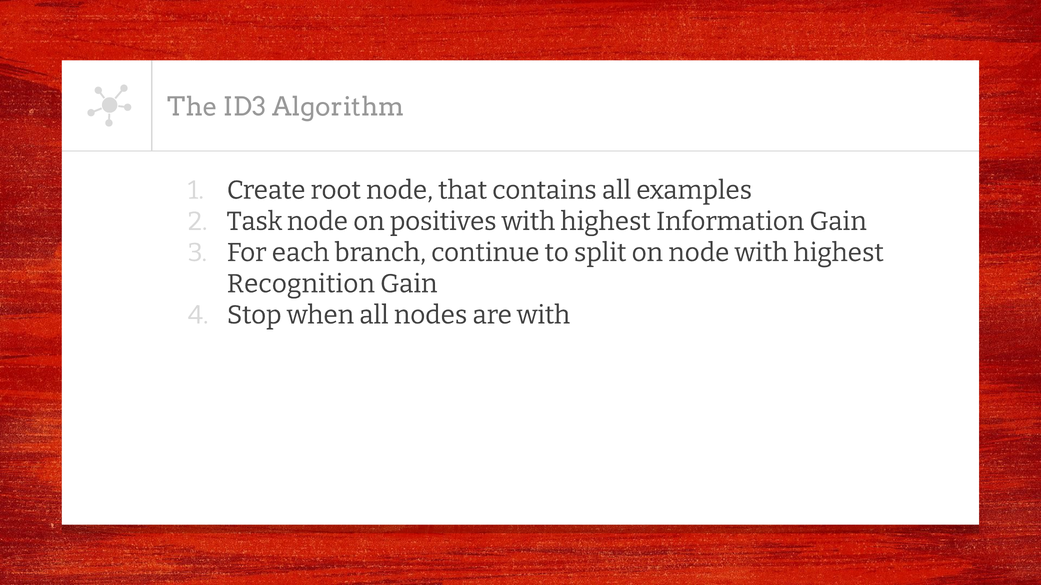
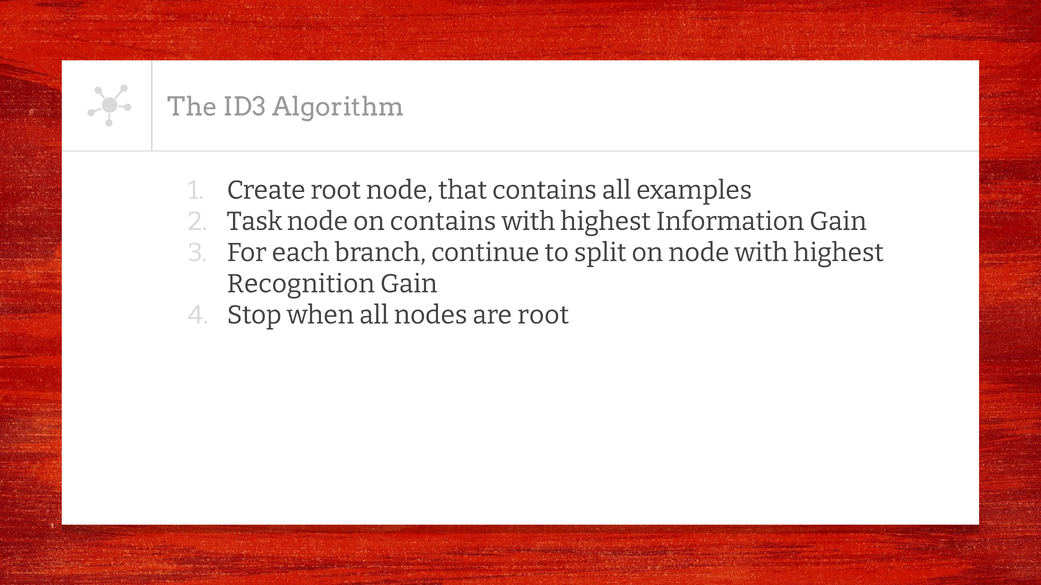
on positives: positives -> contains (443, 222)
are with: with -> root (543, 315)
